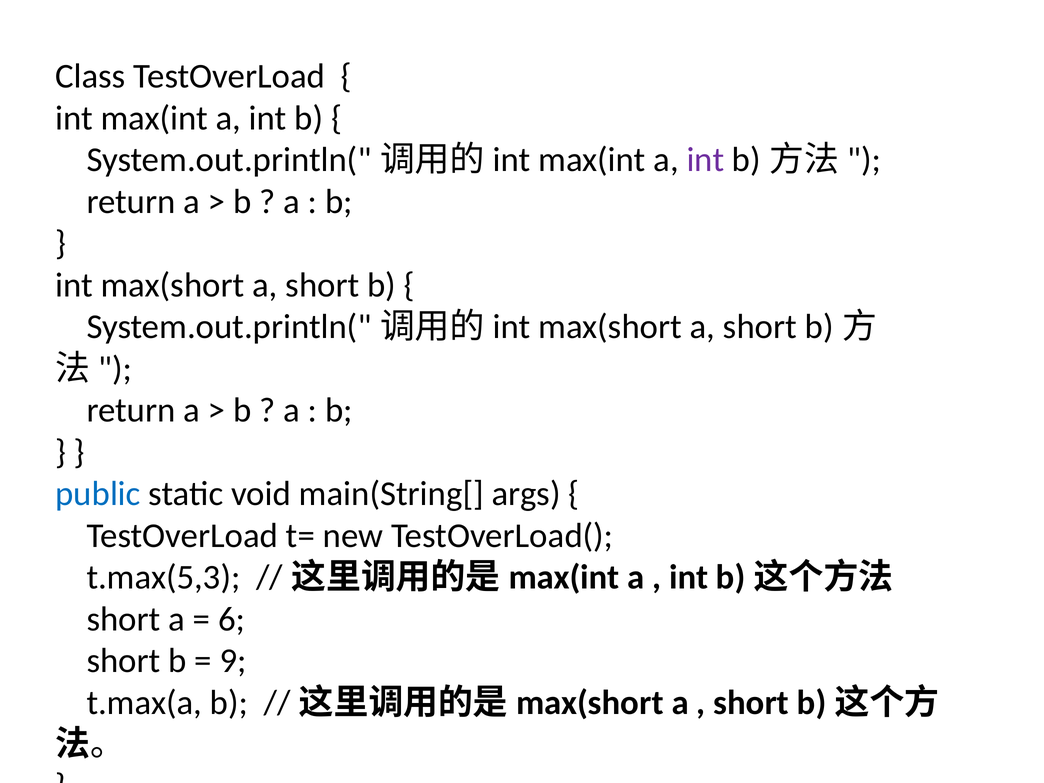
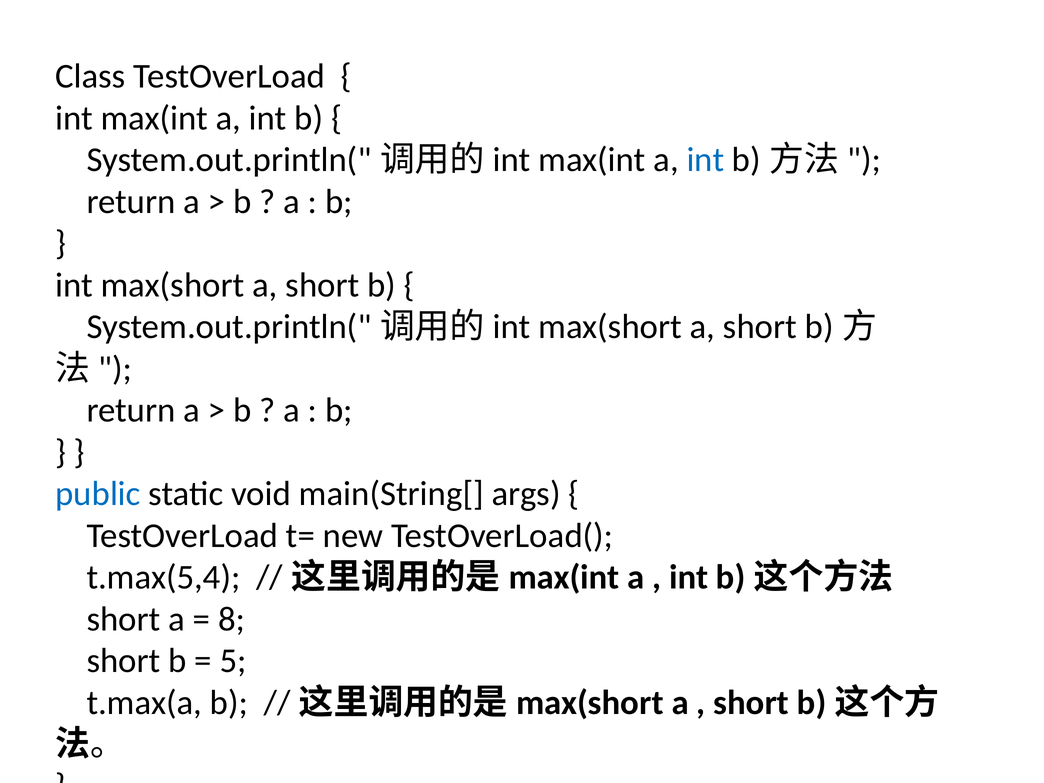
int colour: purple -> blue (705, 160)
t.max(5,3: t.max(5,3 -> t.max(5,4 (163, 577)
6: 6 -> 8 (231, 619)
9: 9 -> 5 (233, 661)
